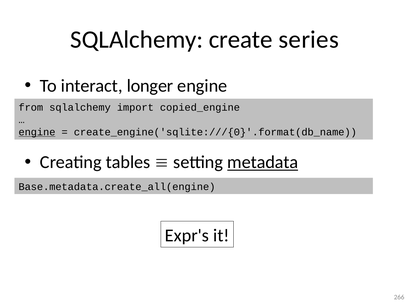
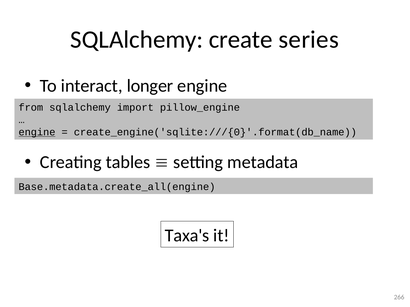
copied_engine: copied_engine -> pillow_engine (200, 108)
metadata underline: present -> none (263, 163)
Expr's: Expr's -> Taxa's (187, 236)
